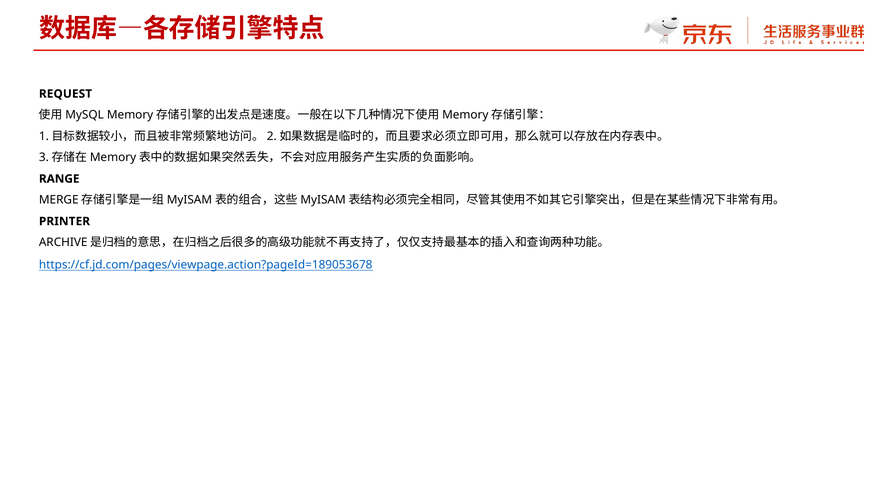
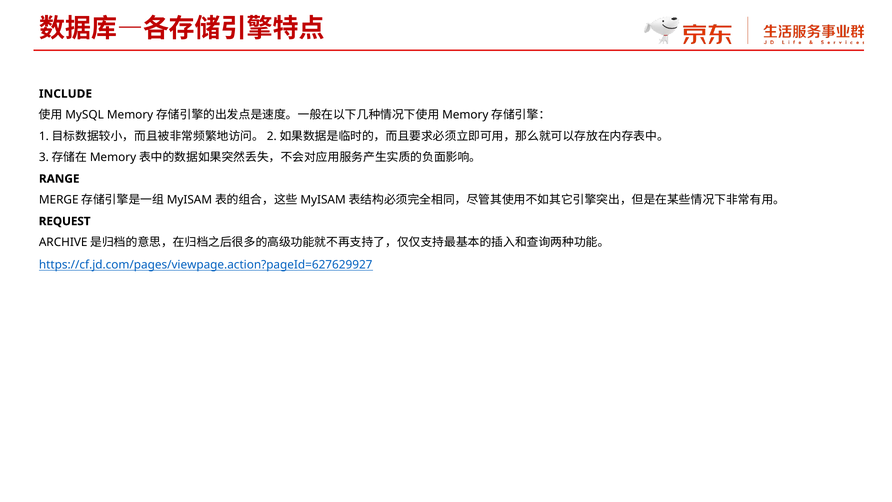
REQUEST: REQUEST -> INCLUDE (65, 94)
PRINTER: PRINTER -> REQUEST (65, 221)
https://cf.jd.com/pages/viewpage.action?pageId=189053678: https://cf.jd.com/pages/viewpage.action?pageId=189053678 -> https://cf.jd.com/pages/viewpage.action?pageId=627629927 (206, 265)
